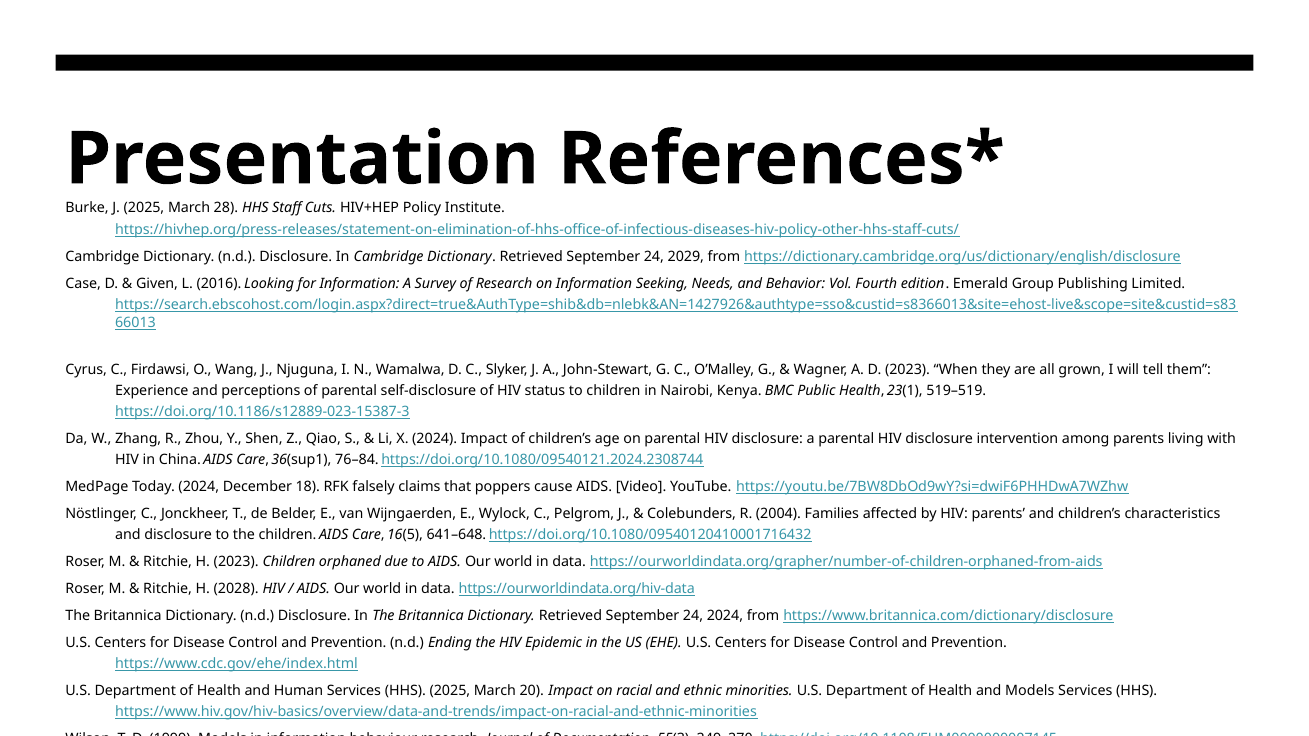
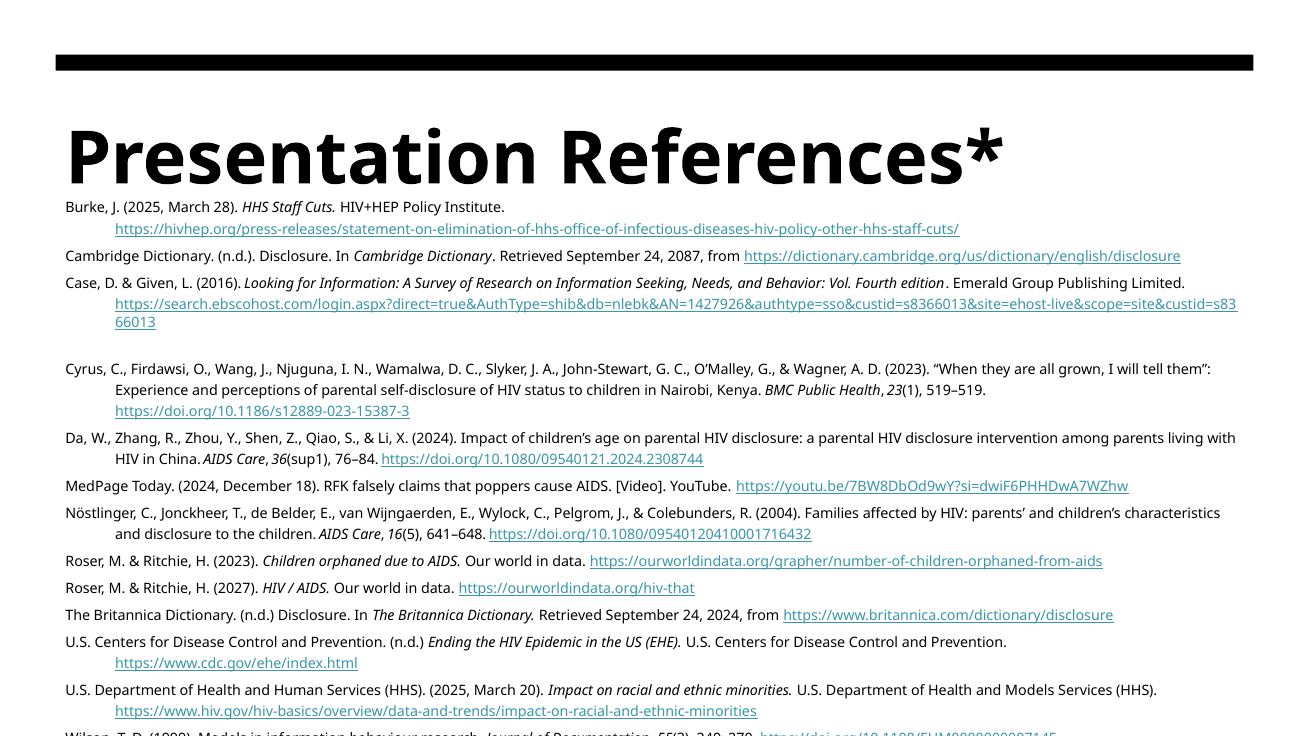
2029: 2029 -> 2087 (686, 257)
2028: 2028 -> 2027 (236, 589)
https://ourworldindata.org/hiv-data: https://ourworldindata.org/hiv-data -> https://ourworldindata.org/hiv-that (577, 589)
